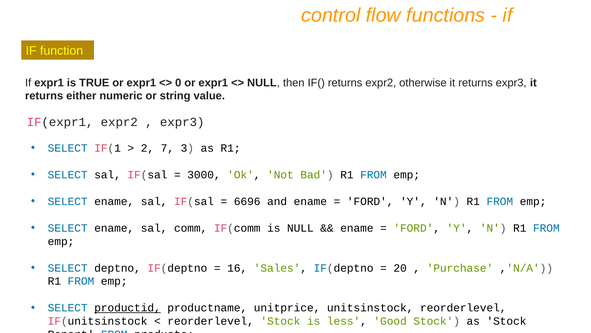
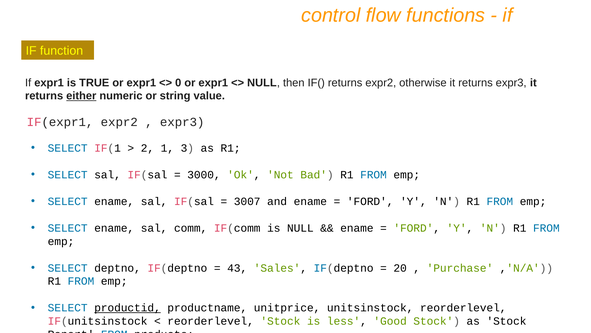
either underline: none -> present (81, 96)
7: 7 -> 1 (167, 148)
6696: 6696 -> 3007 (247, 201)
16: 16 -> 43 (237, 268)
